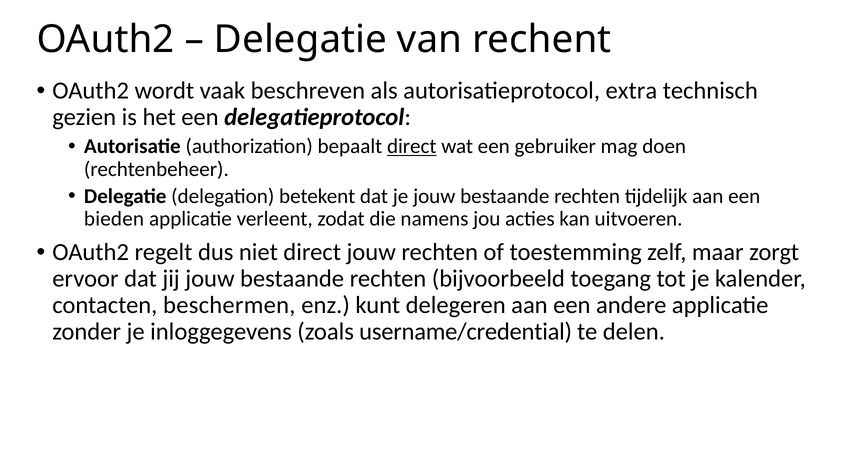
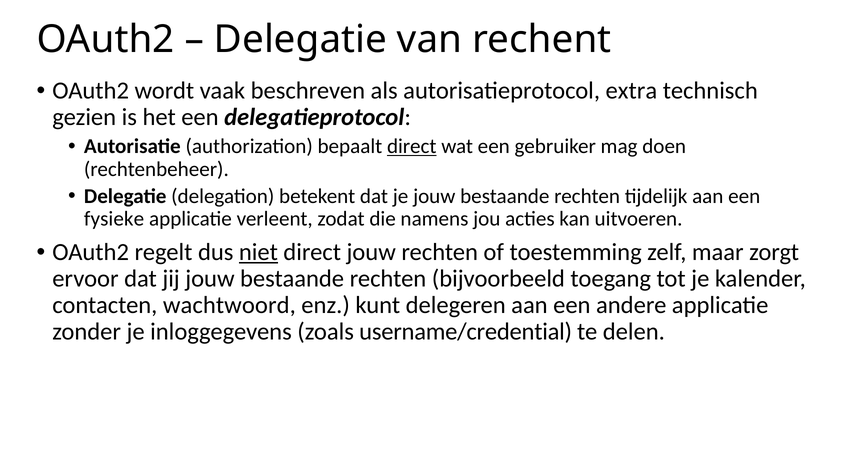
bieden: bieden -> fysieke (114, 219)
niet underline: none -> present (258, 253)
beschermen: beschermen -> wachtwoord (229, 306)
